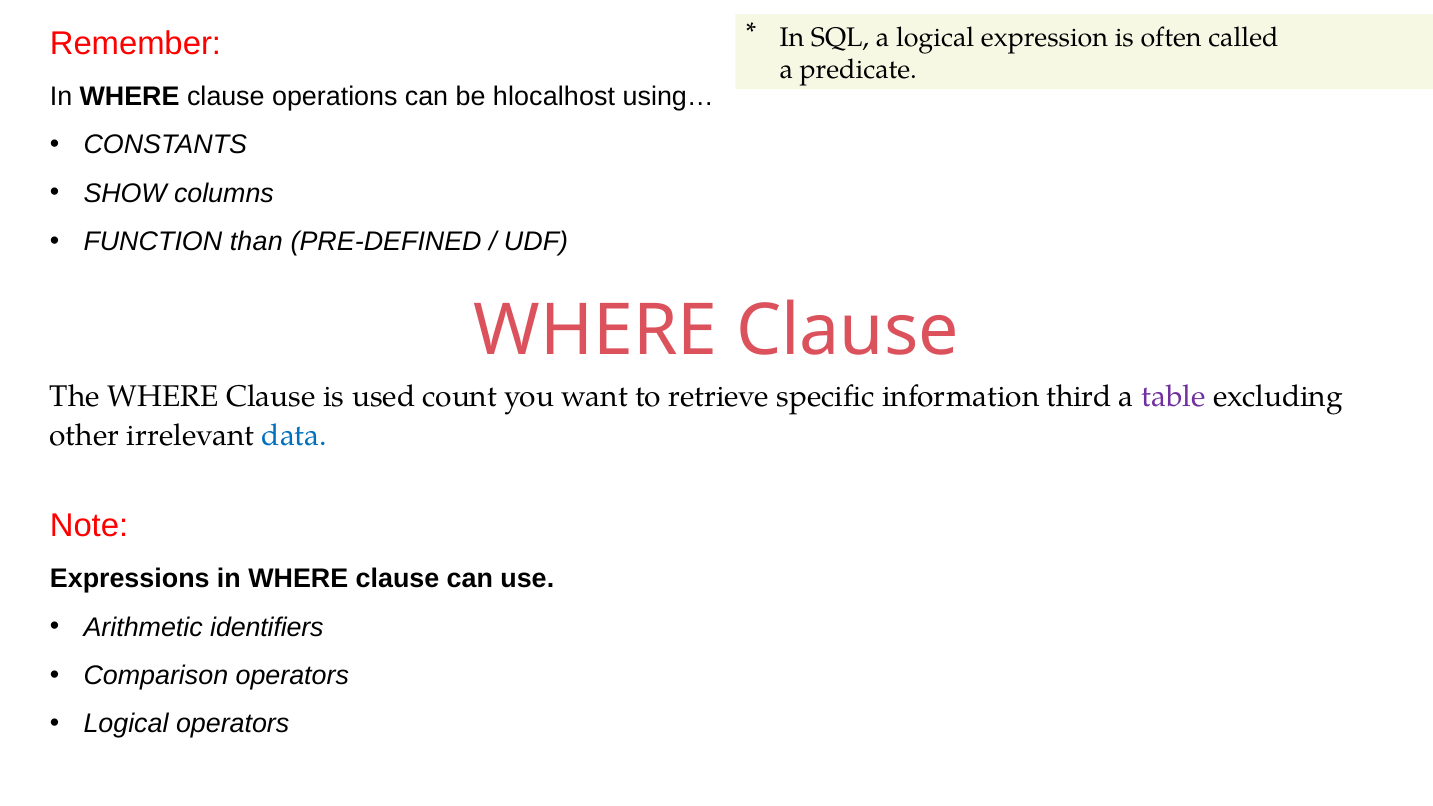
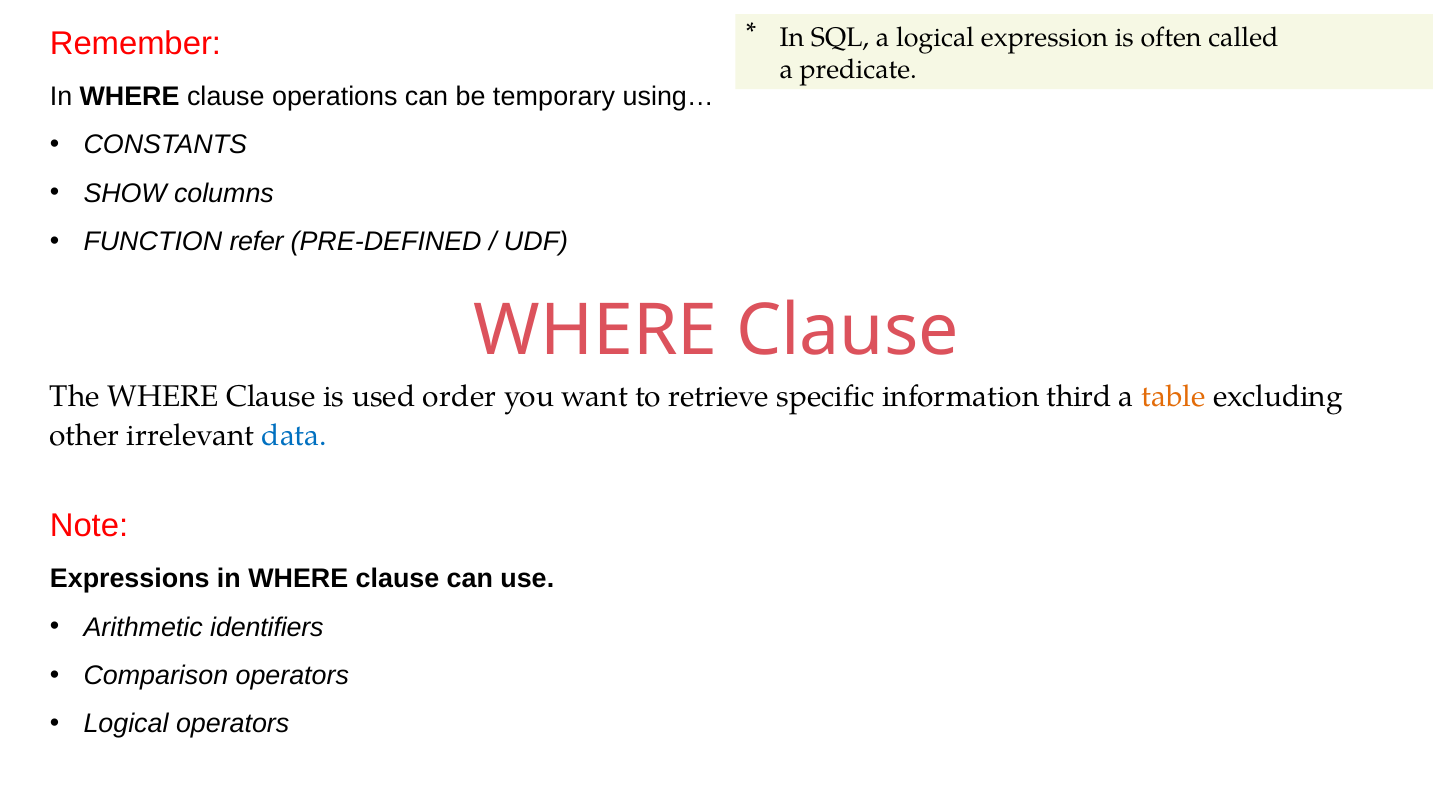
hlocalhost: hlocalhost -> temporary (554, 97)
than: than -> refer (257, 242)
count: count -> order (460, 397)
table colour: purple -> orange (1173, 397)
